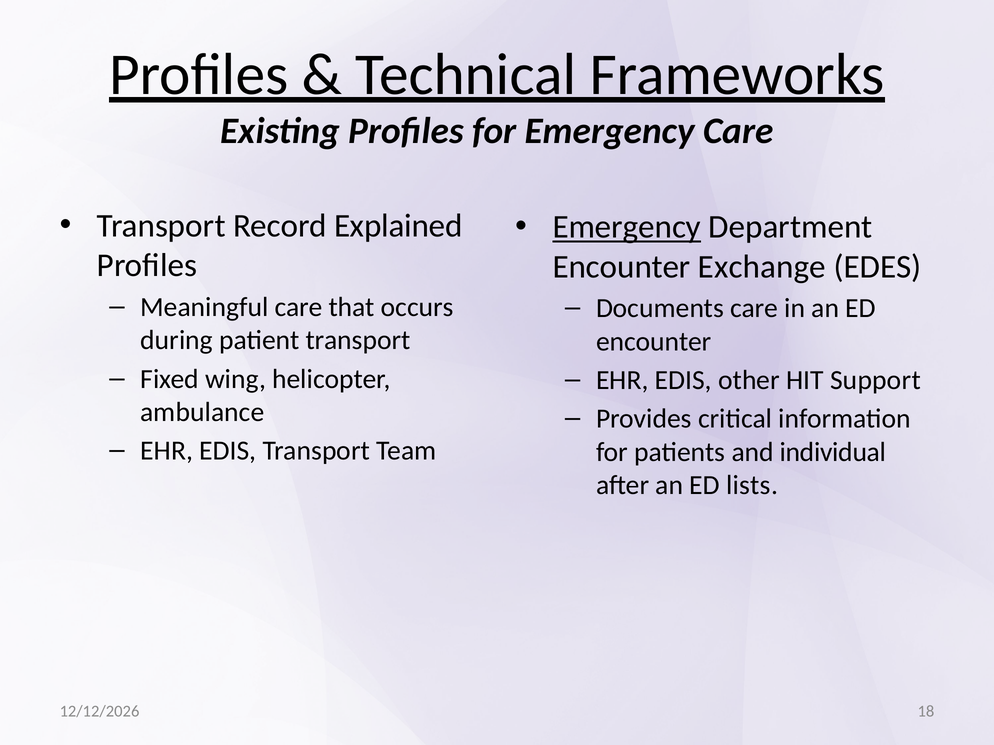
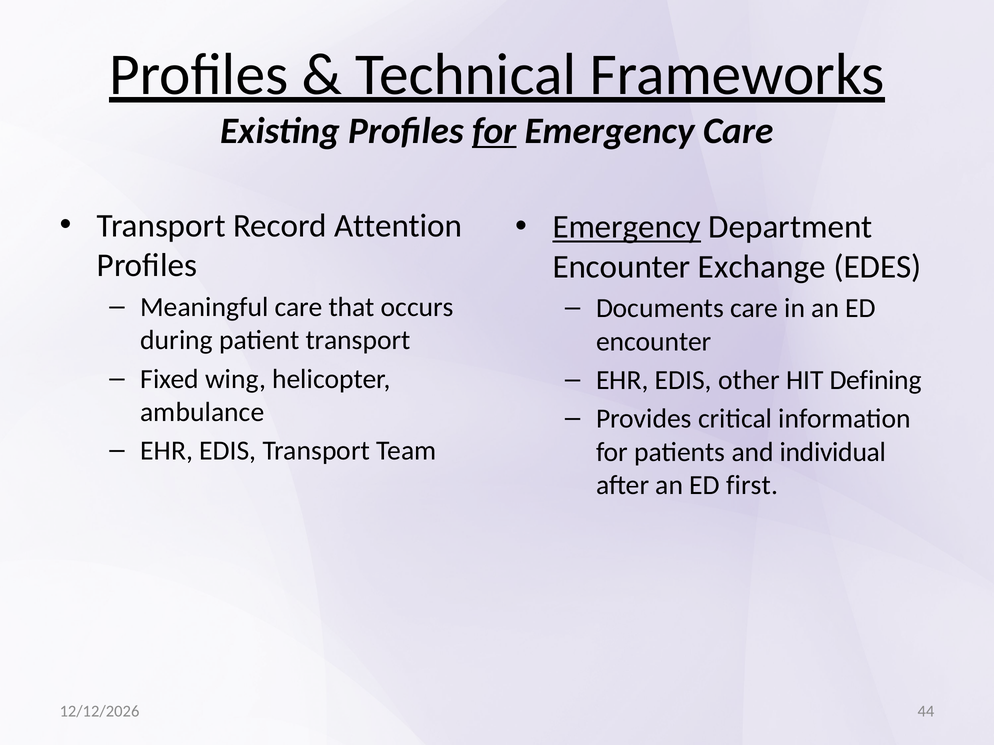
for underline: none -> present (494, 131)
Explained: Explained -> Attention (398, 226)
Support: Support -> Defining (876, 380)
lists: lists -> first (752, 486)
18: 18 -> 44 (926, 712)
